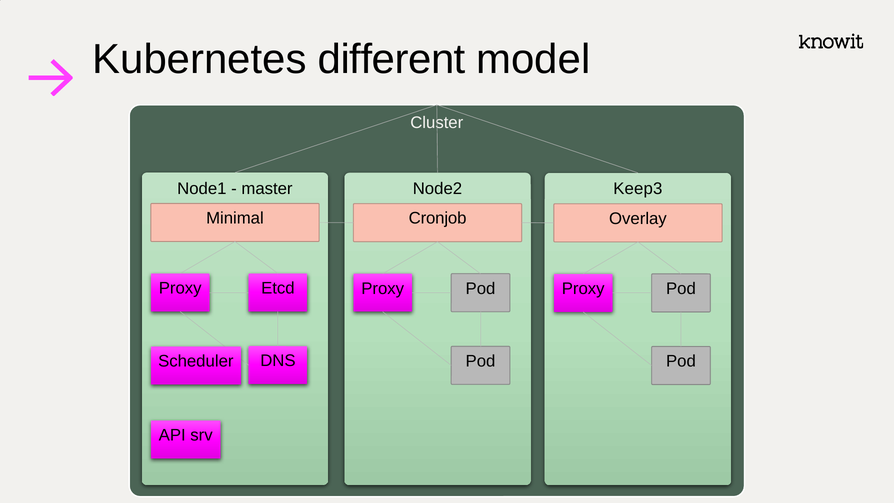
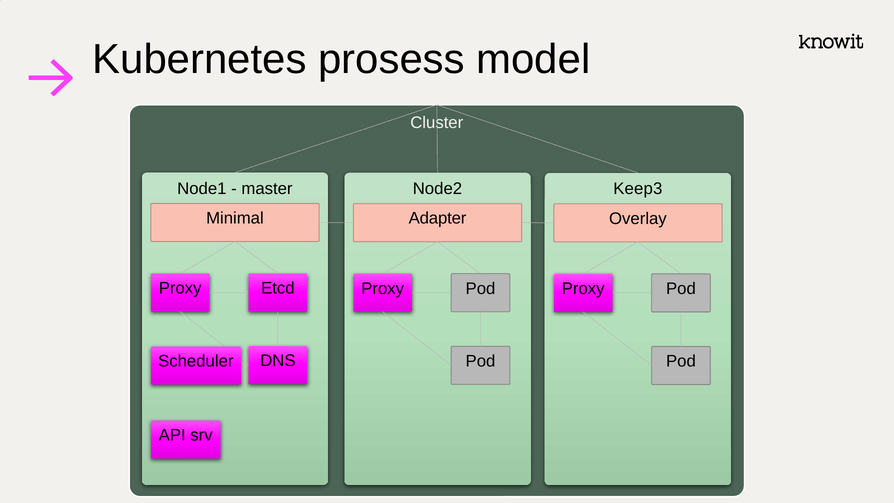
different: different -> prosess (391, 60)
Cronjob: Cronjob -> Adapter (438, 218)
